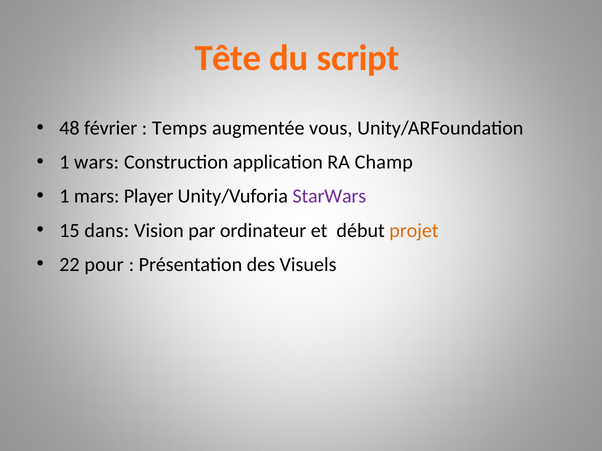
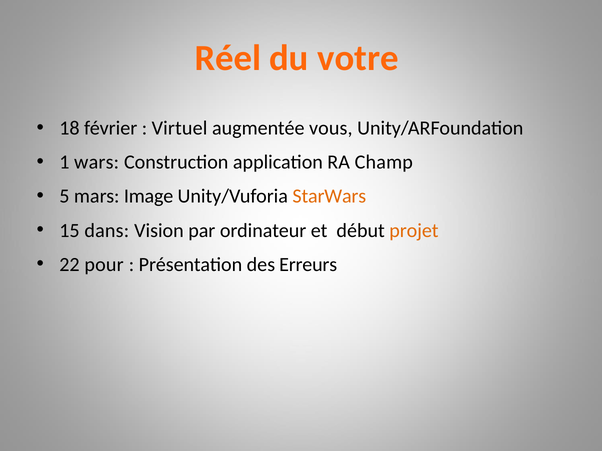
Tête: Tête -> Réel (228, 58)
script: script -> votre (358, 58)
48: 48 -> 18 (69, 128)
Temps: Temps -> Virtuel (180, 128)
1: 1 -> 5 (64, 197)
Player: Player -> Image (149, 197)
StarWars colour: purple -> orange (329, 197)
Visuels: Visuels -> Erreurs (308, 265)
